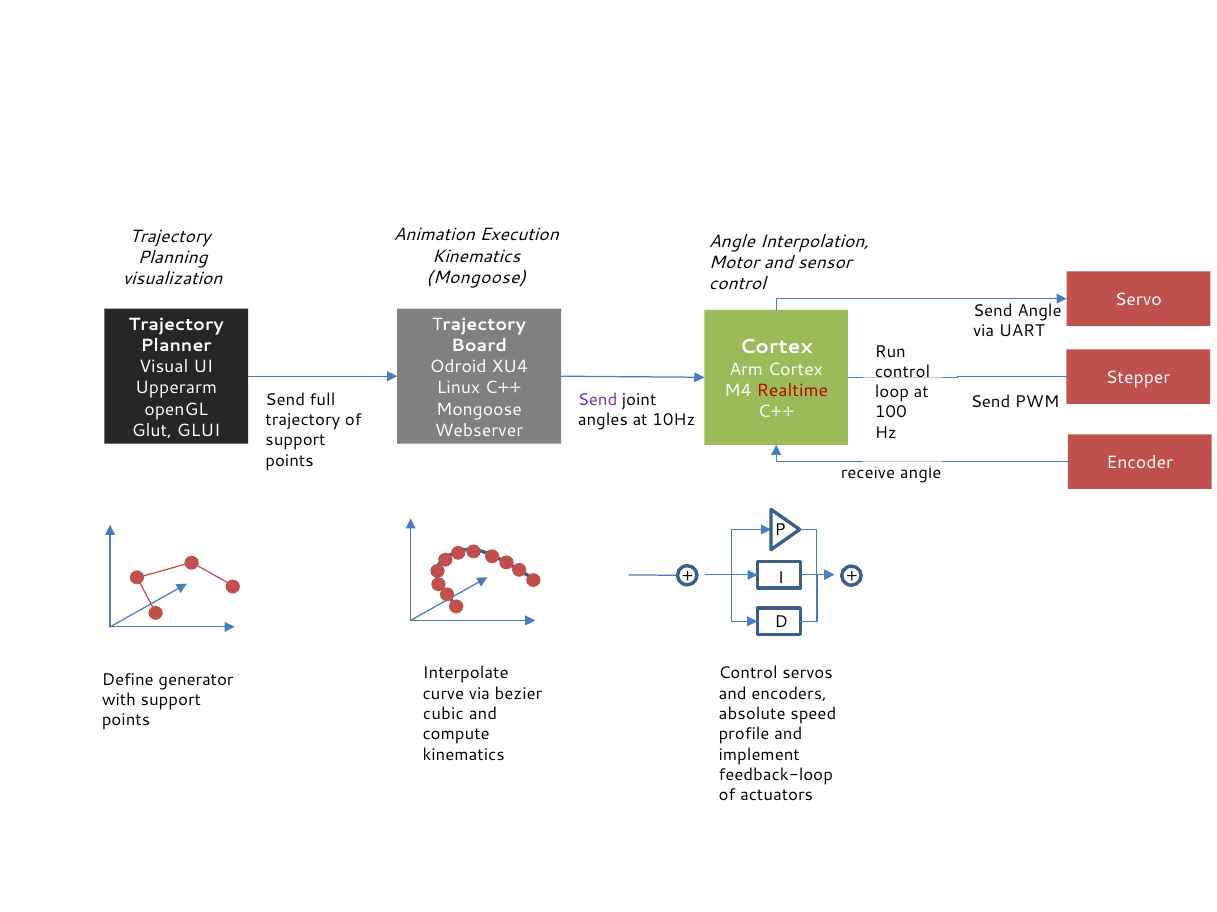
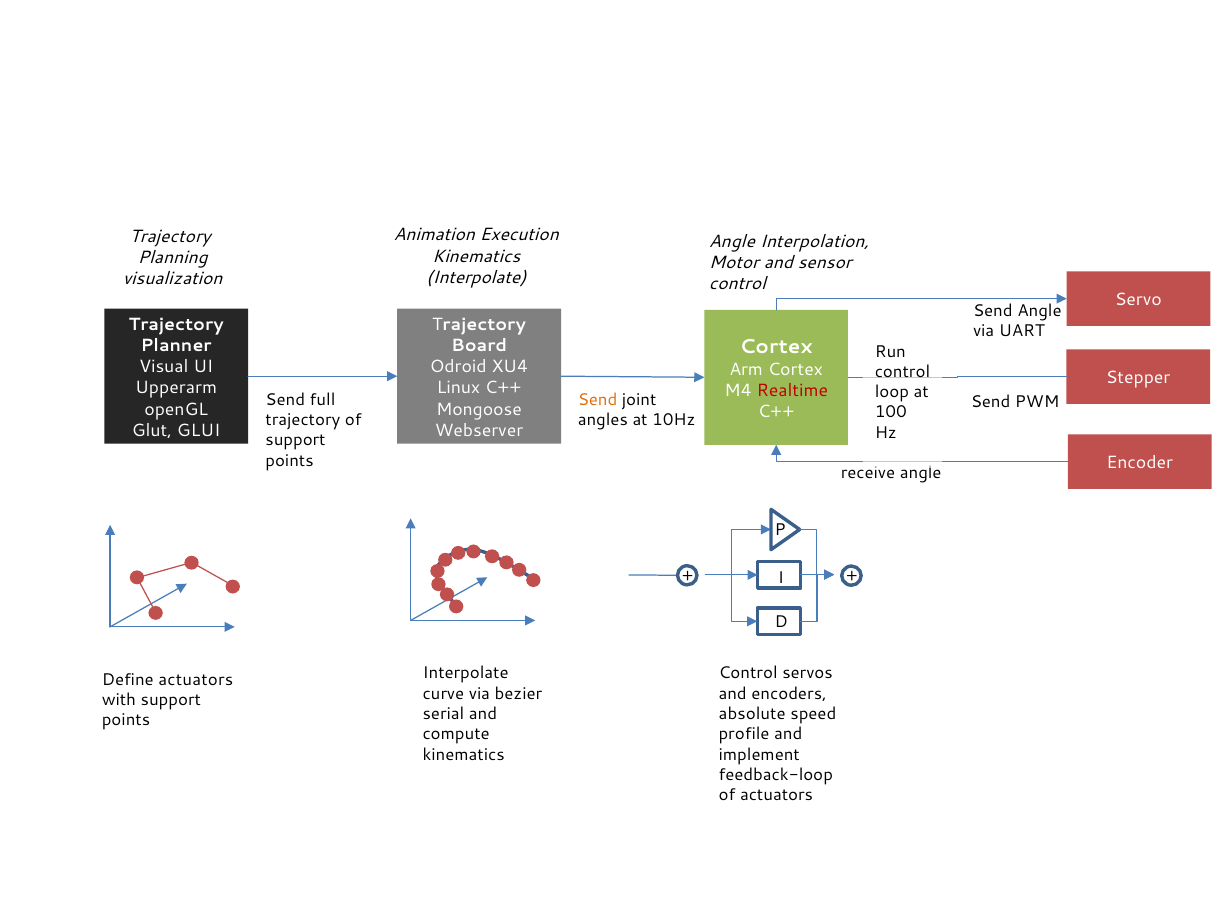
Mongoose: Mongoose -> Interpolate (476, 278)
Send colour: purple -> orange (598, 400)
Define generator: generator -> actuators (196, 680)
cubic: cubic -> serial (443, 715)
